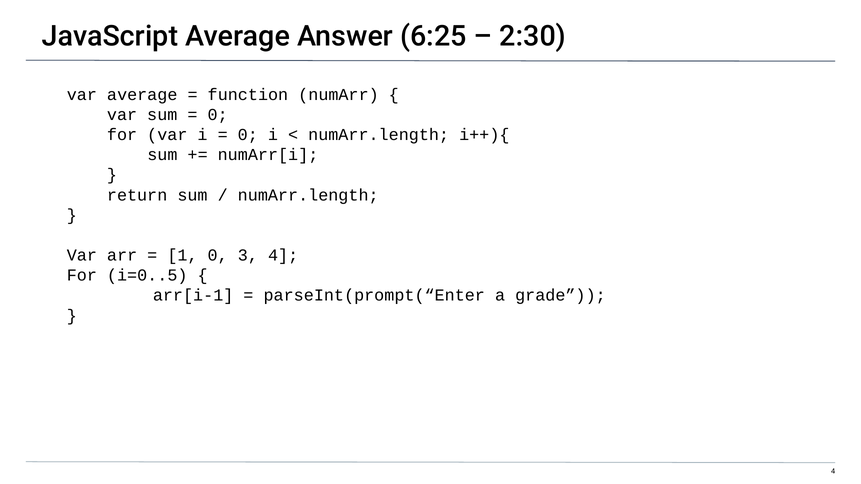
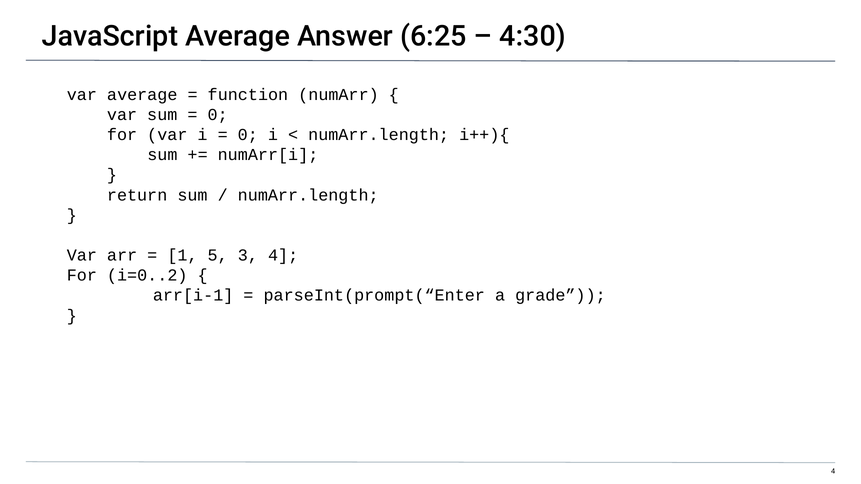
2:30: 2:30 -> 4:30 (533, 36)
1 0: 0 -> 5 (218, 255)
i=0..5: i=0..5 -> i=0..2 (147, 276)
